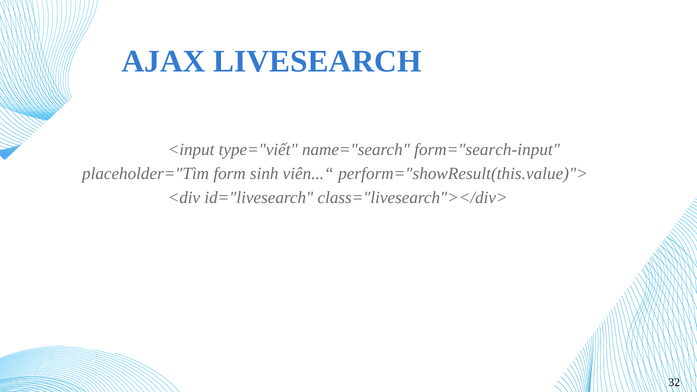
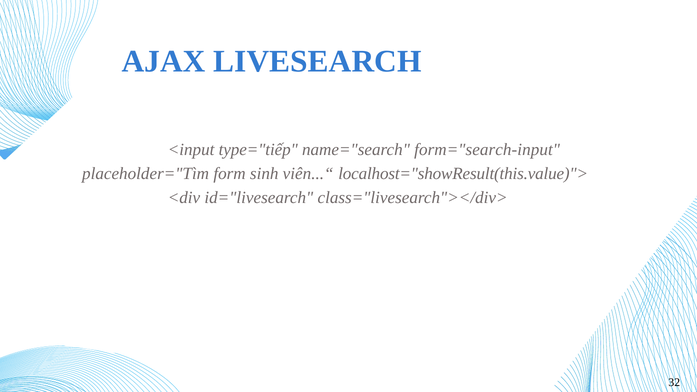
type="viết: type="viết -> type="tiếp (258, 150)
perform="showResult(this.value)">: perform="showResult(this.value)"> -> localhost="showResult(this.value)"> (463, 174)
